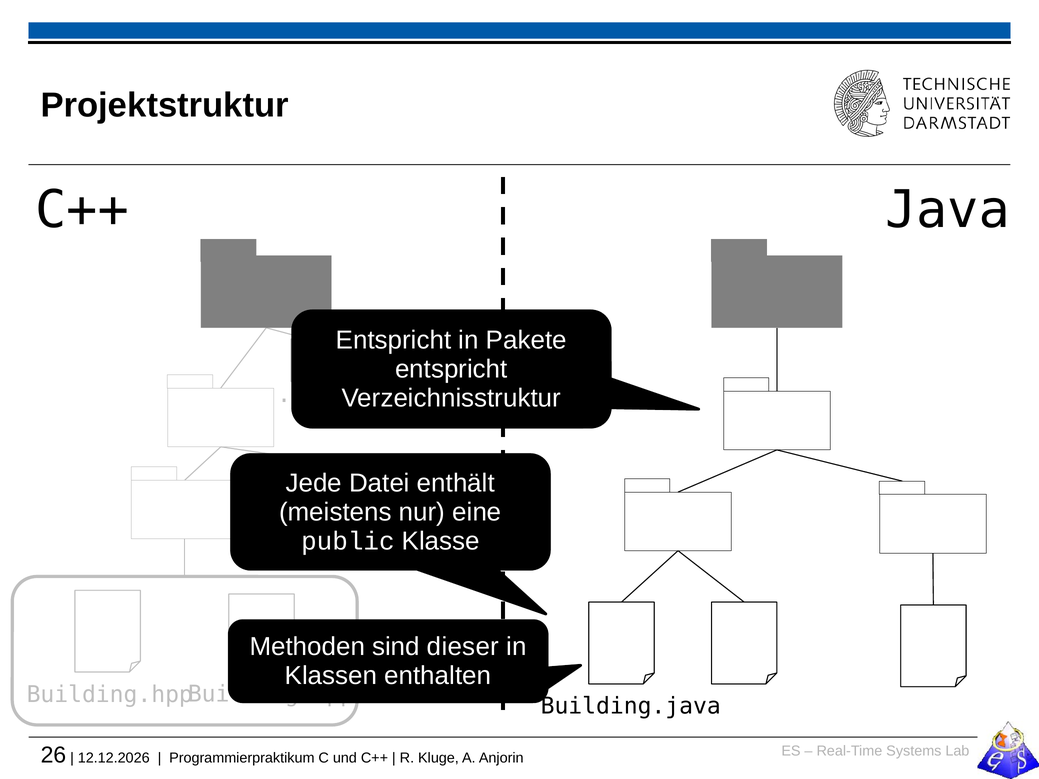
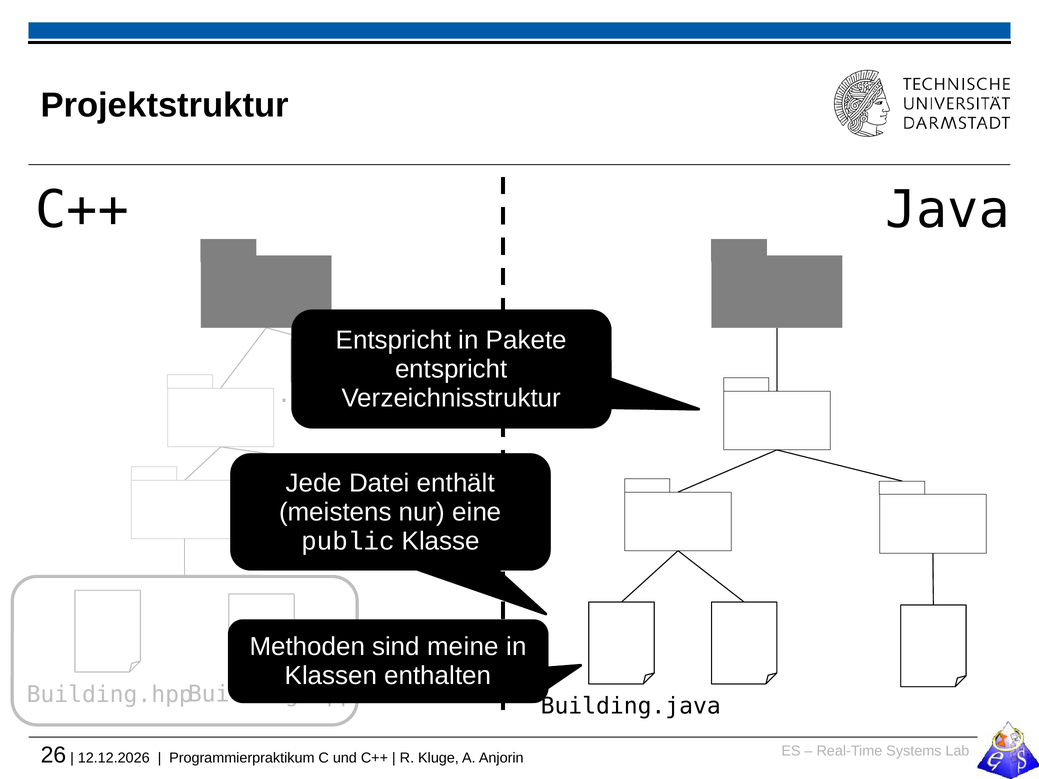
dieser: dieser -> meine (463, 647)
